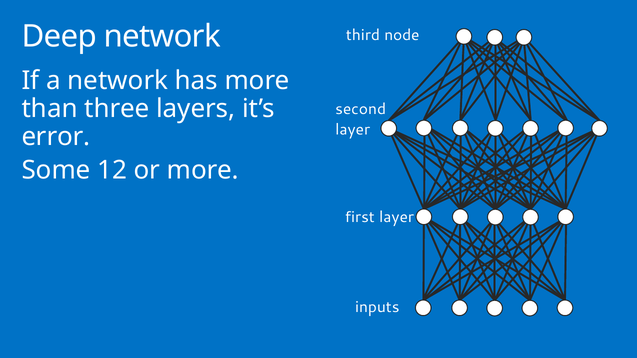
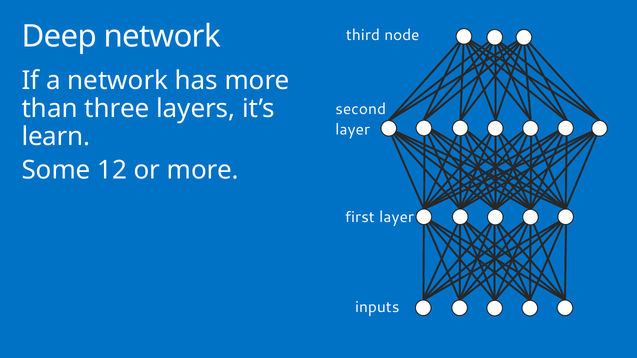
error: error -> learn (56, 137)
